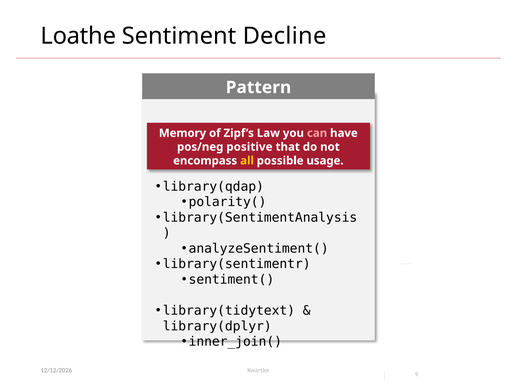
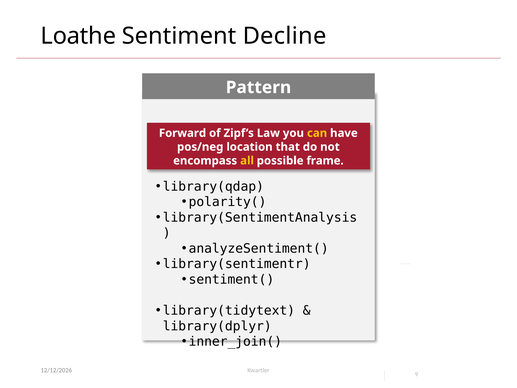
Memory: Memory -> Forward (183, 133)
can colour: pink -> yellow (317, 133)
positive: positive -> location (249, 147)
usage: usage -> frame (325, 161)
